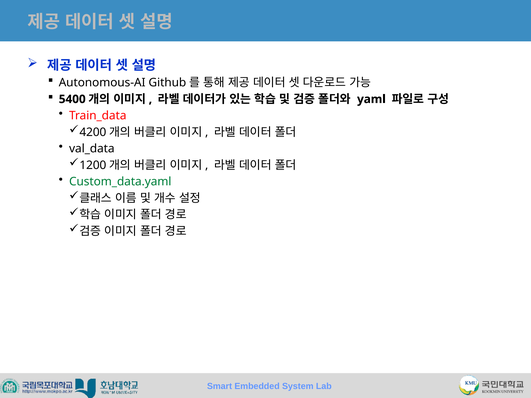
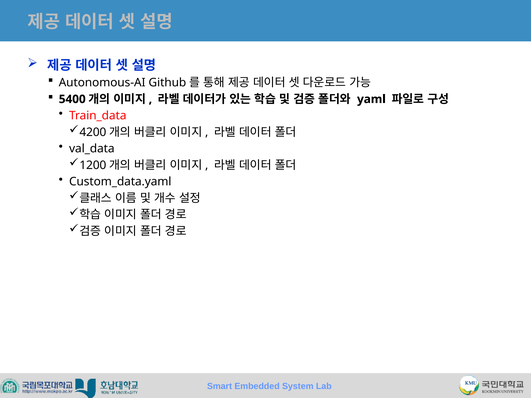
Custom_data.yaml colour: green -> black (120, 182)
